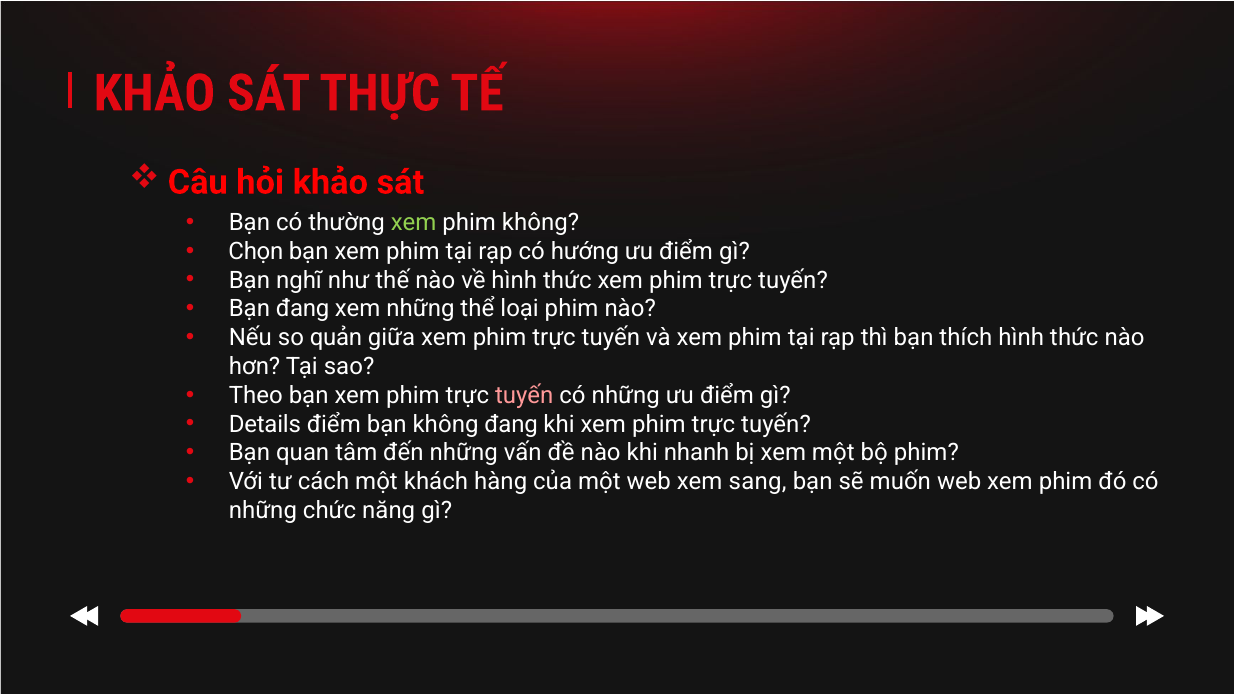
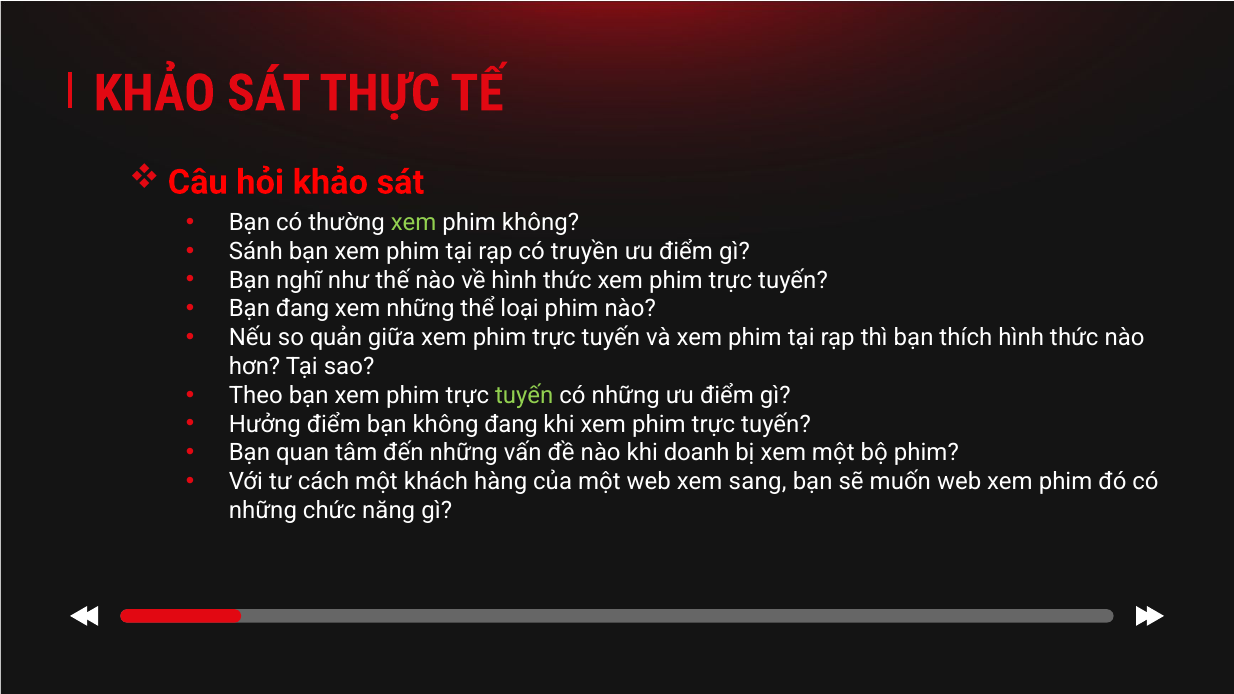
Chọn: Chọn -> Sánh (256, 252)
hướng: hướng -> truyền (585, 252)
tuyến colour: pink -> light green (524, 396)
Details: Details -> Hưởng (265, 424)
nhanh: nhanh -> doanh (697, 453)
